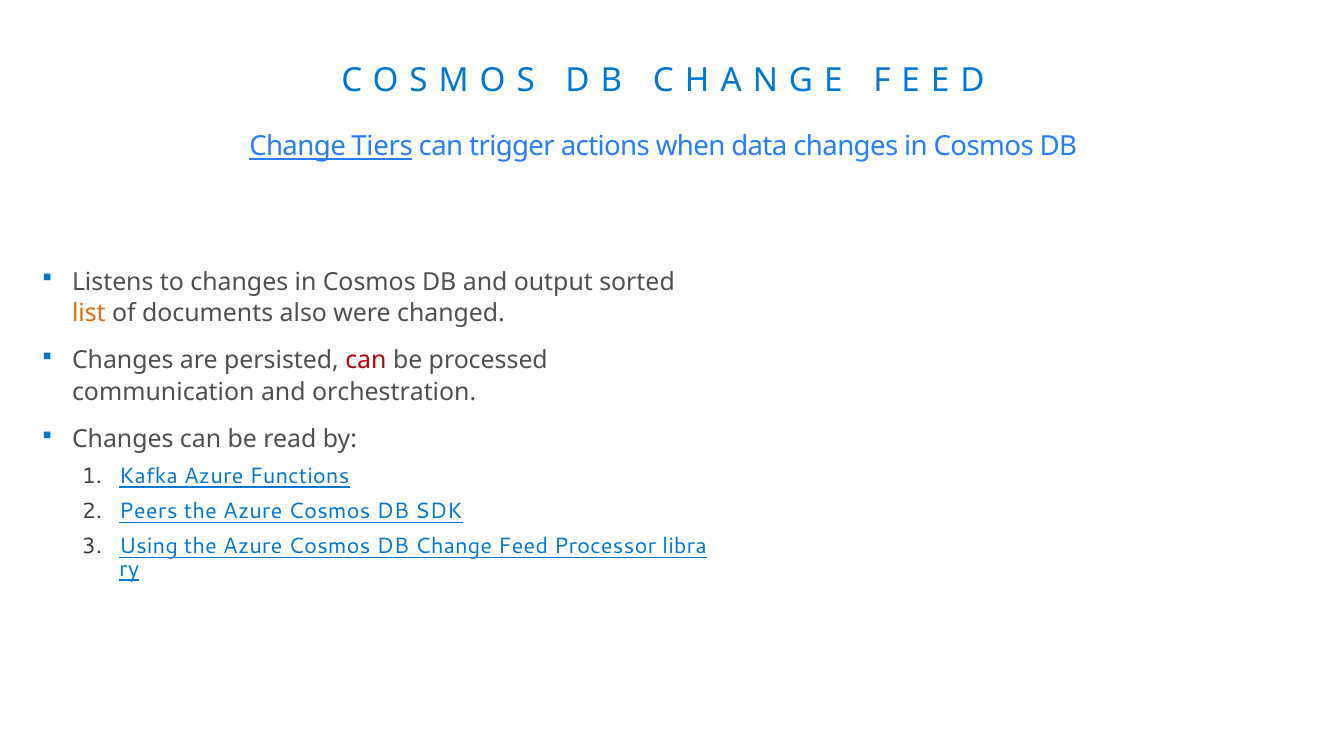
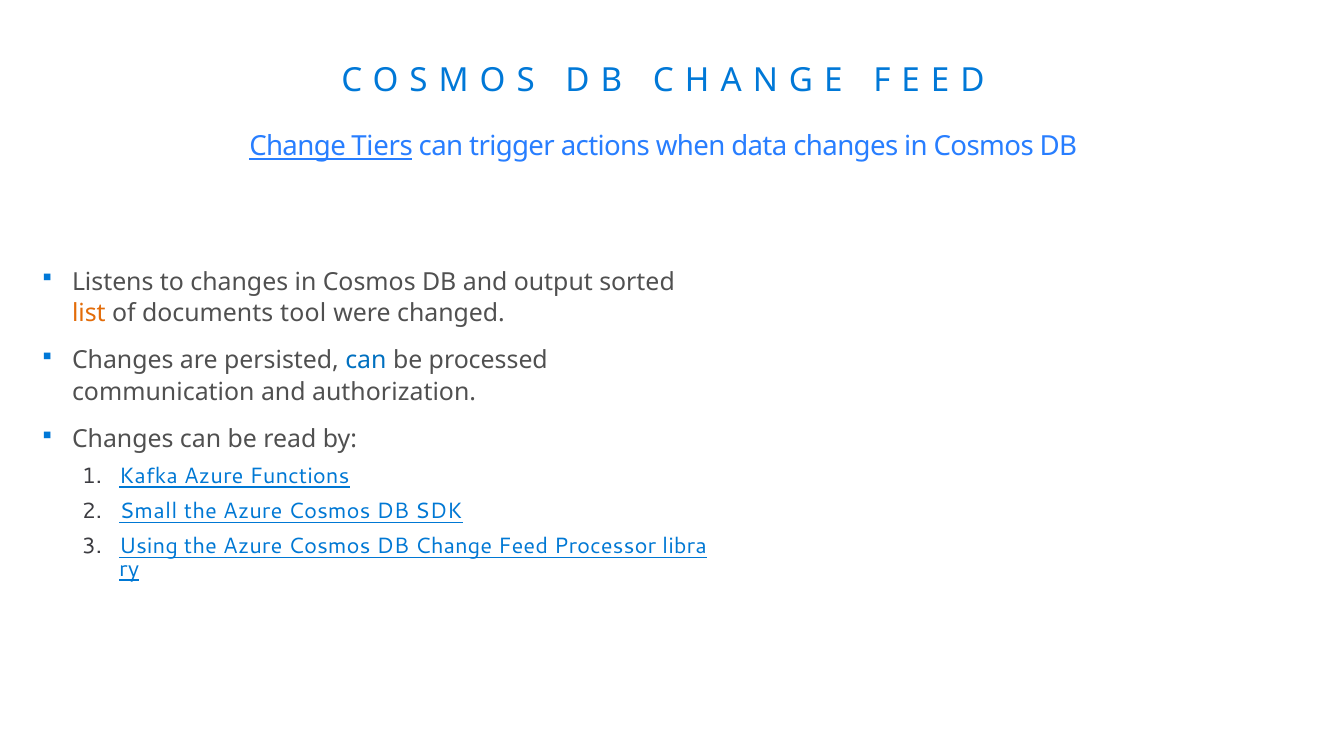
also: also -> tool (303, 313)
can colour: red -> blue (366, 361)
orchestration: orchestration -> authorization (394, 392)
Peers: Peers -> Small (148, 511)
